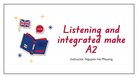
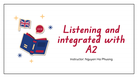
make: make -> with (115, 39)
